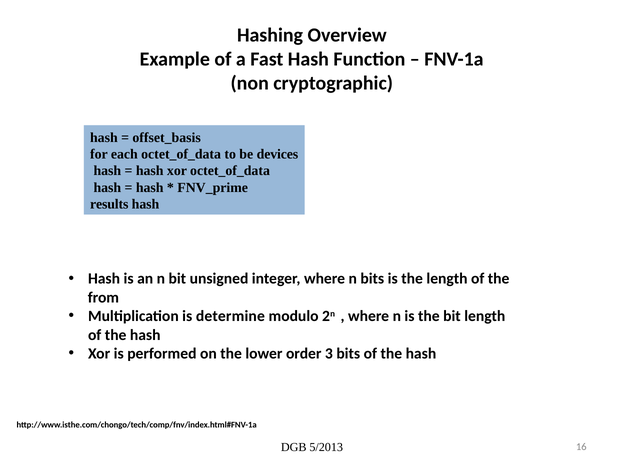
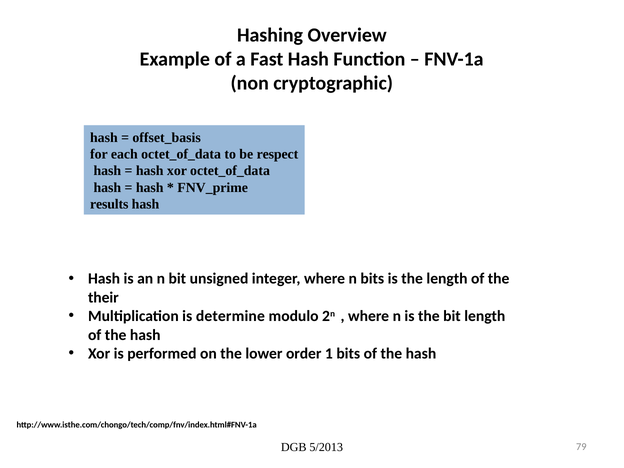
devices: devices -> respect (277, 154)
from: from -> their (103, 297)
3: 3 -> 1 (329, 354)
16: 16 -> 79 (581, 447)
